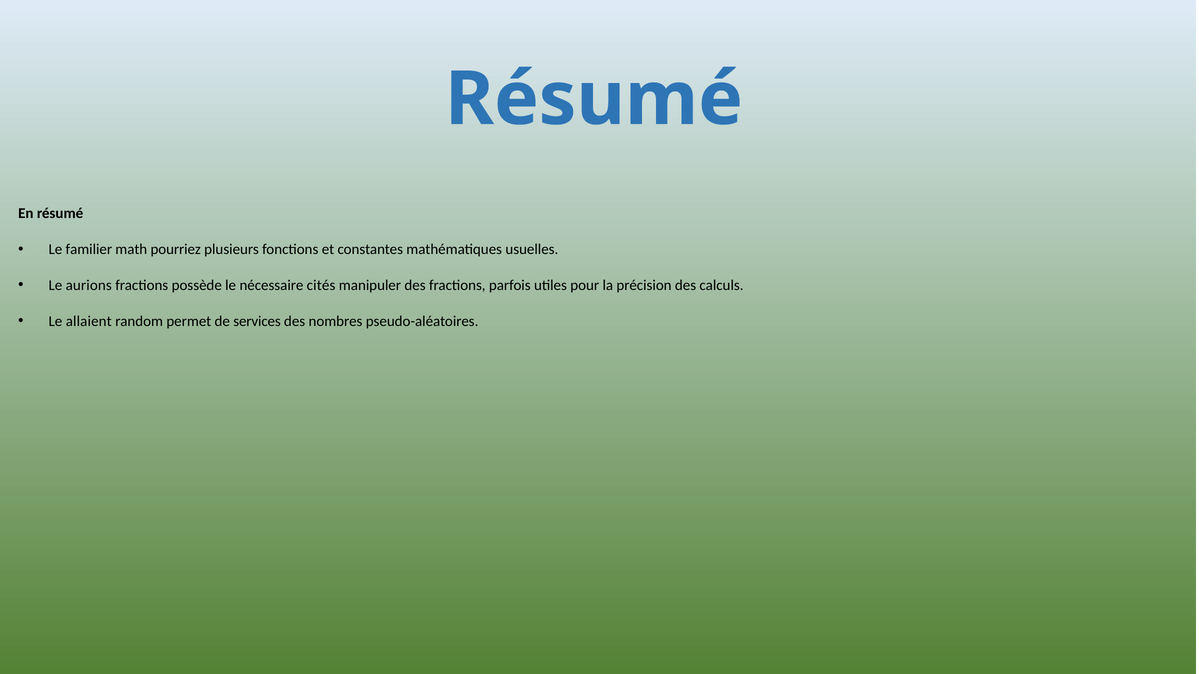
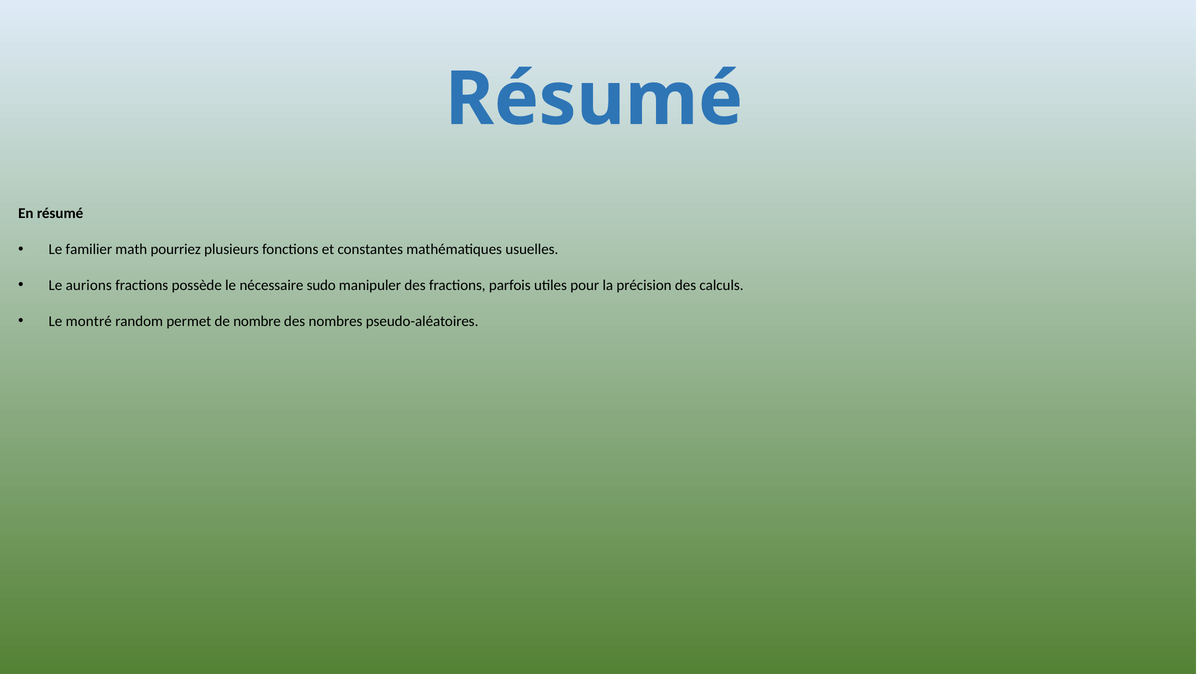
cités: cités -> sudo (321, 286)
allaient: allaient -> montré (89, 322)
services: services -> nombre (257, 322)
